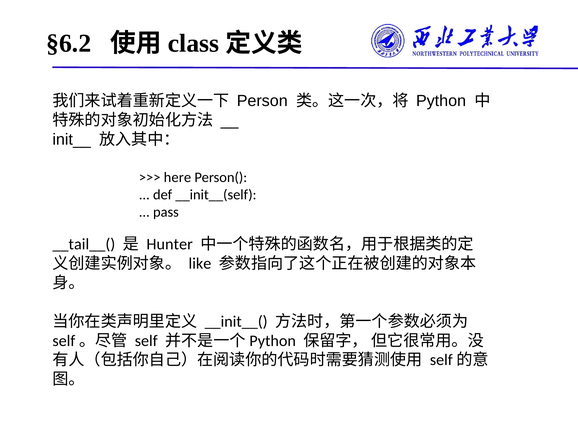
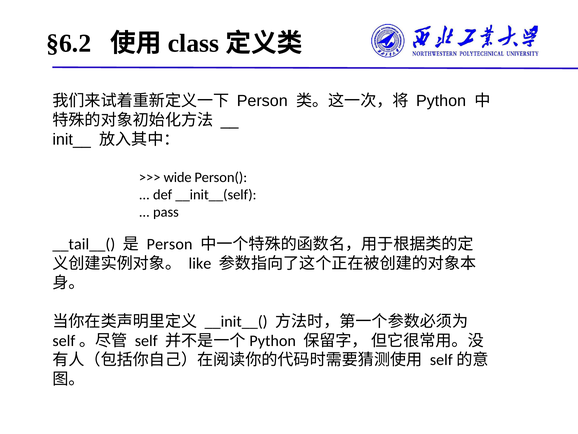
here: here -> wide (178, 177)
Hunter: Hunter -> Person (170, 244)
